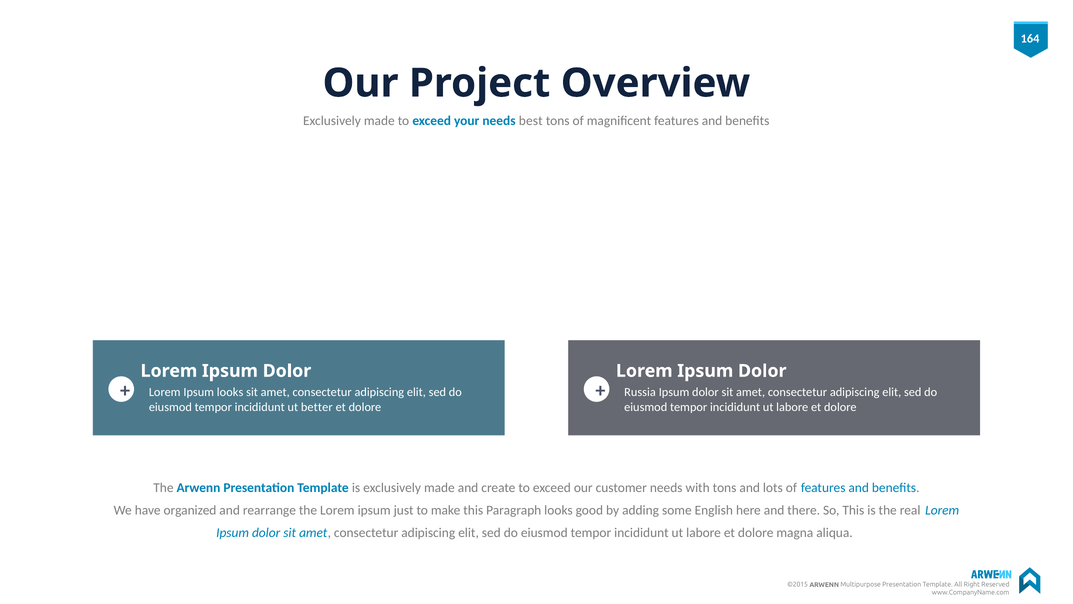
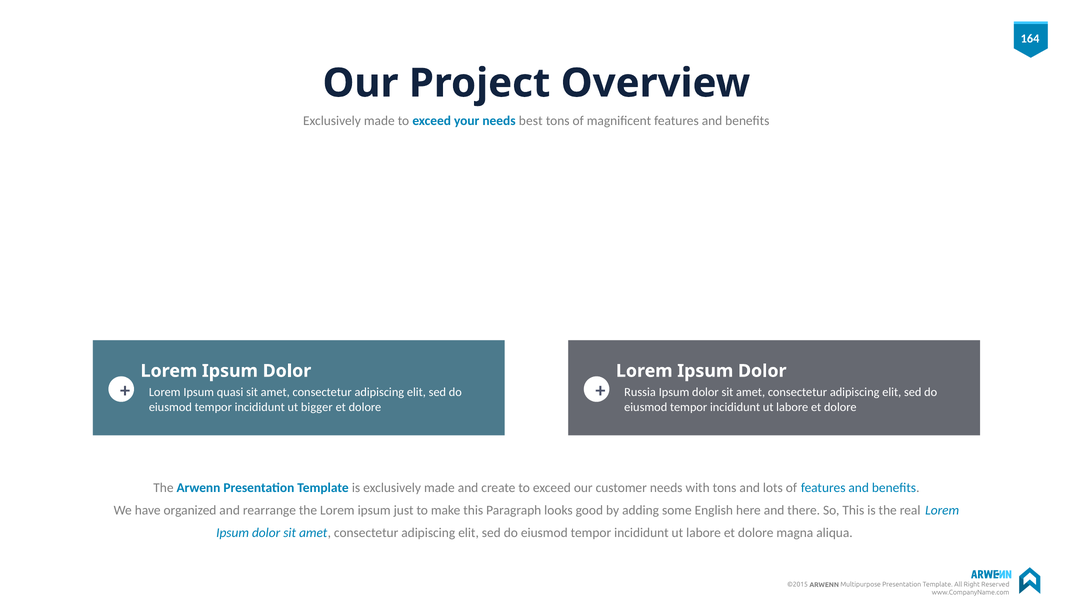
Ipsum looks: looks -> quasi (230, 392)
better: better -> bigger (317, 407)
